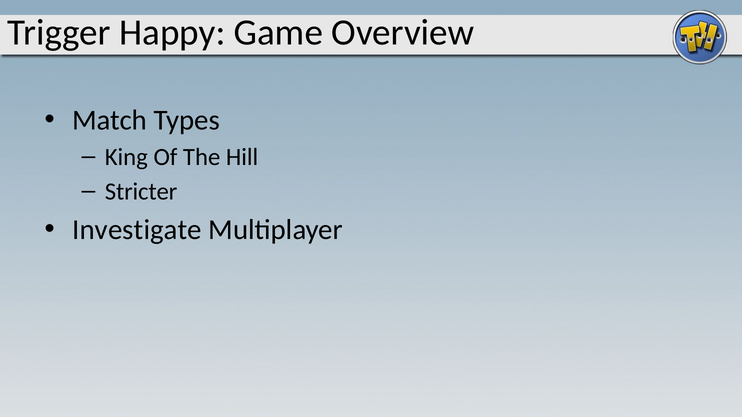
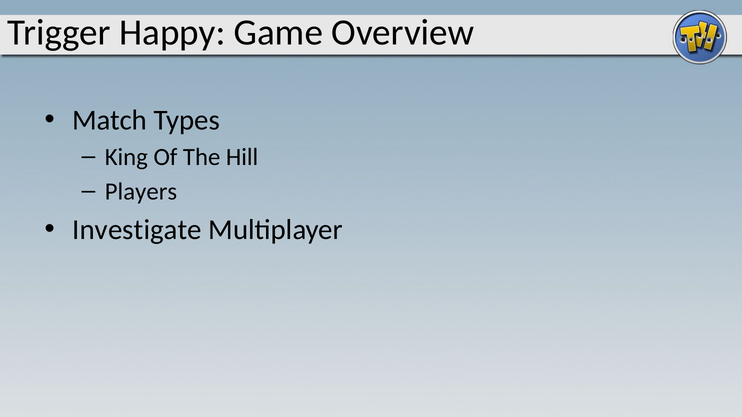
Stricter: Stricter -> Players (141, 192)
